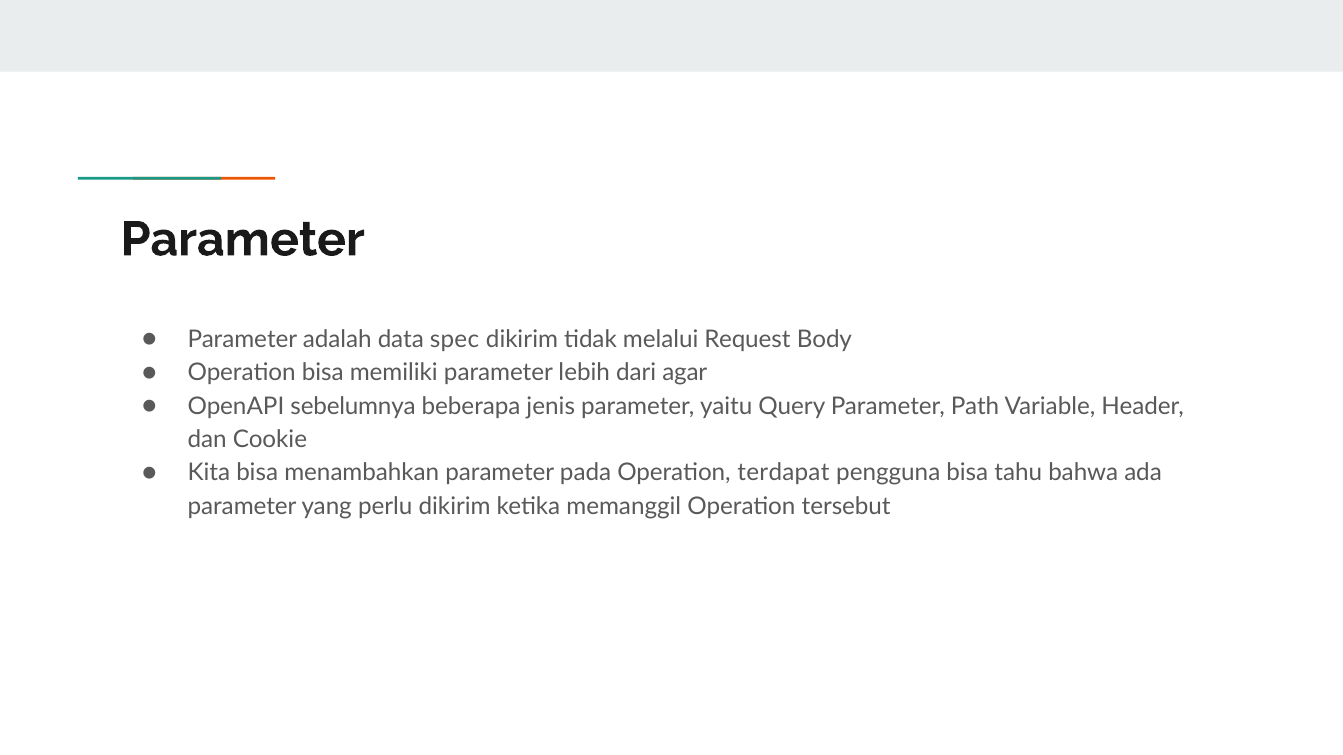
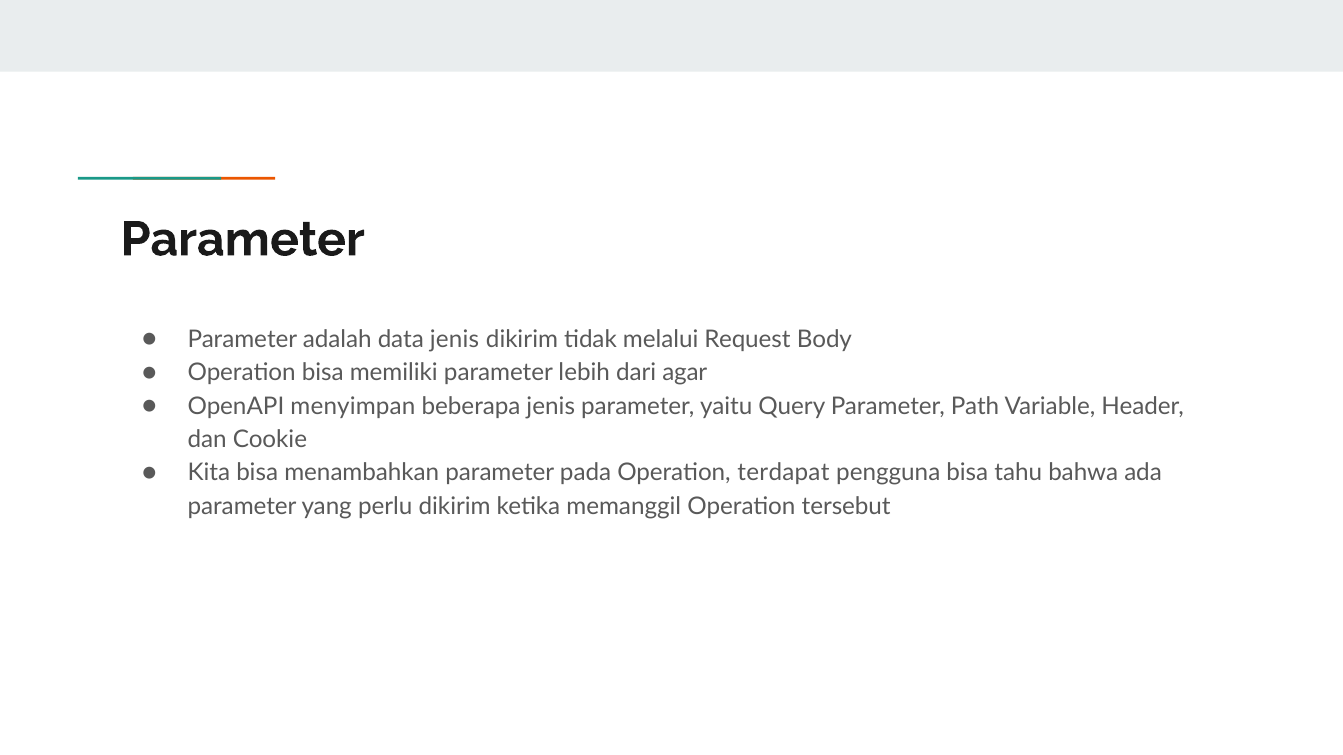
data spec: spec -> jenis (454, 339)
sebelumnya: sebelumnya -> menyimpan (353, 406)
